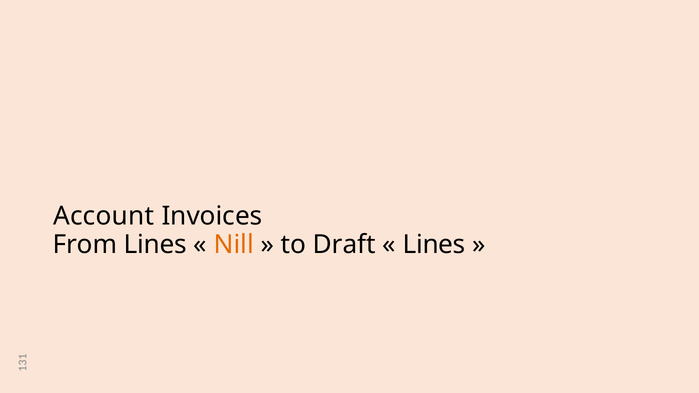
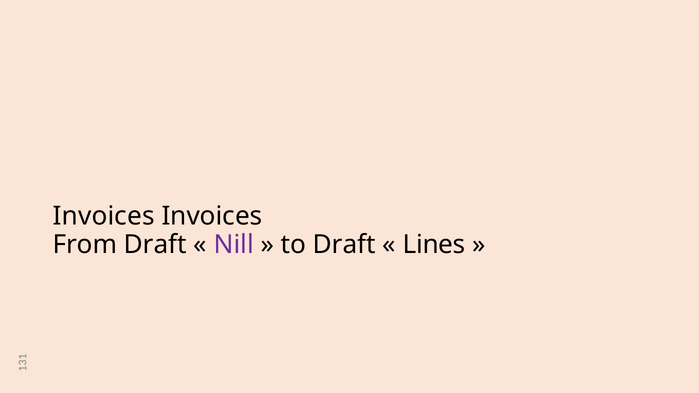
Account: Account -> Invoices (104, 216)
From Lines: Lines -> Draft (155, 245)
Nill colour: orange -> purple (234, 245)
